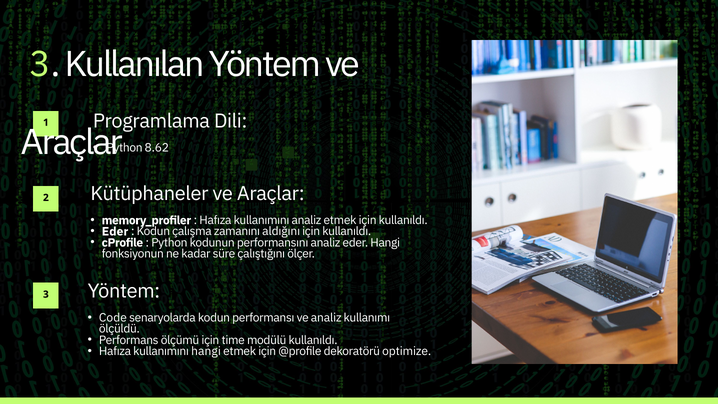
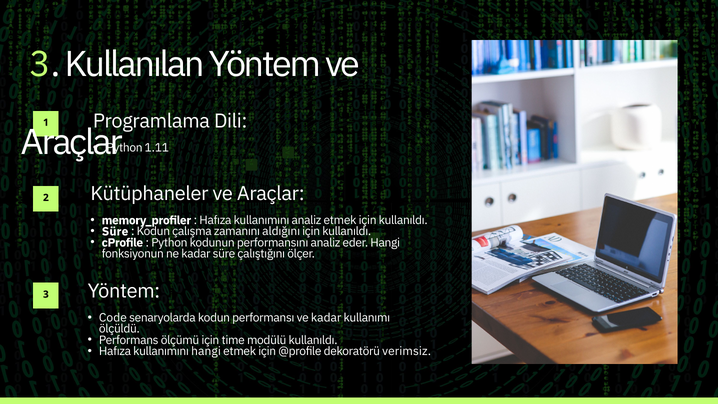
8.62: 8.62 -> 1.11 (157, 148)
Eder: Eder -> Süre (115, 231)
ve analiz: analiz -> kadar (326, 318)
optimize: optimize -> verimsiz (407, 351)
